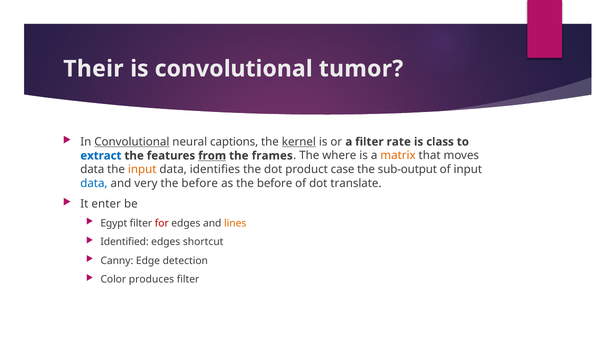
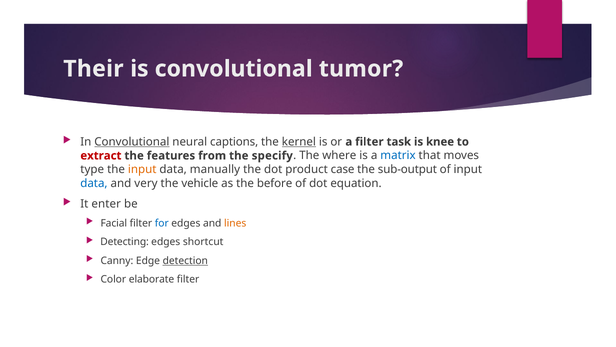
rate: rate -> task (399, 142)
class: class -> knee (440, 142)
extract colour: blue -> red (101, 155)
from underline: present -> none (212, 155)
frames: frames -> specify (272, 155)
matrix colour: orange -> blue (398, 155)
data: data -> type (92, 169)
identifies: identifies -> manually (215, 169)
before: before -> vehicle (200, 183)
translate: translate -> equation (356, 183)
Egypt: Egypt -> Facial (114, 223)
for colour: red -> blue (162, 223)
Identified: Identified -> Detecting (125, 242)
detection underline: none -> present (185, 260)
produces: produces -> elaborate (152, 279)
